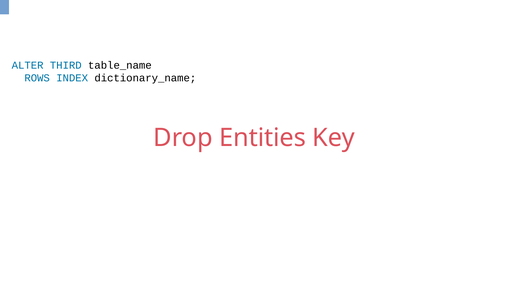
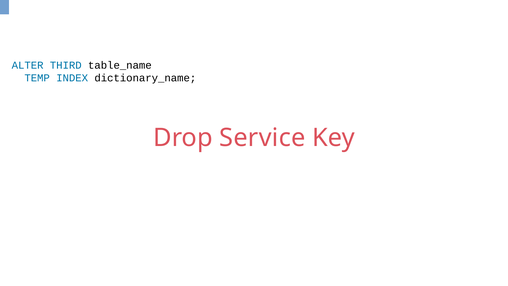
ROWS: ROWS -> TEMP (37, 78)
Entities: Entities -> Service (262, 138)
